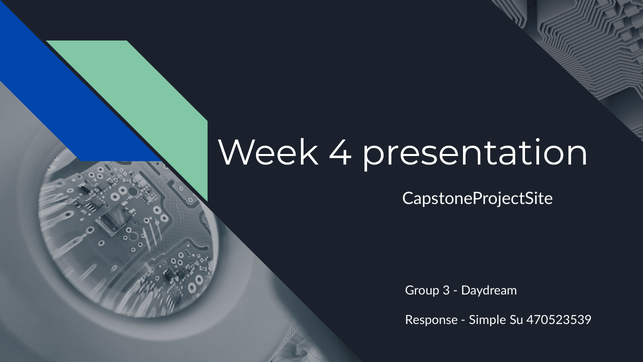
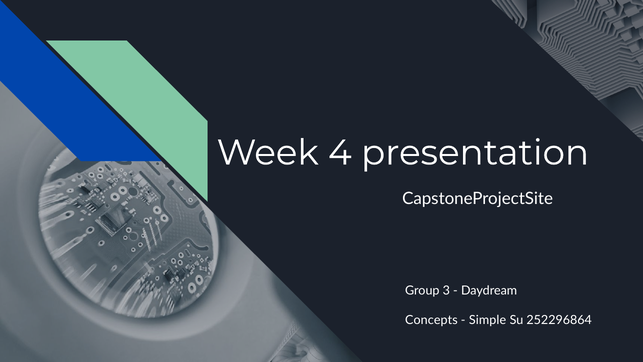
Response: Response -> Concepts (431, 320)
470523539: 470523539 -> 252296864 (559, 320)
